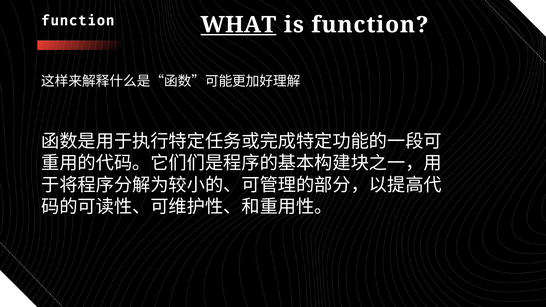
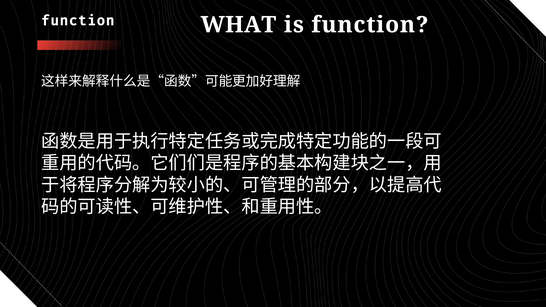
WHAT underline: present -> none (238, 25)
